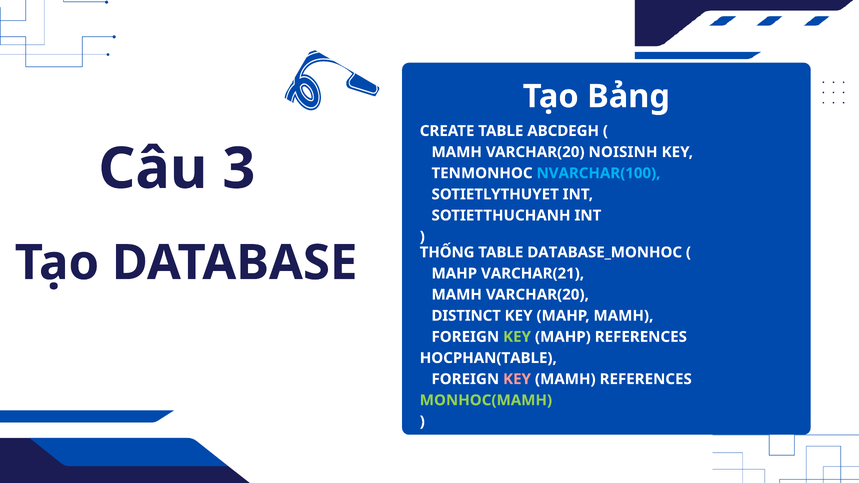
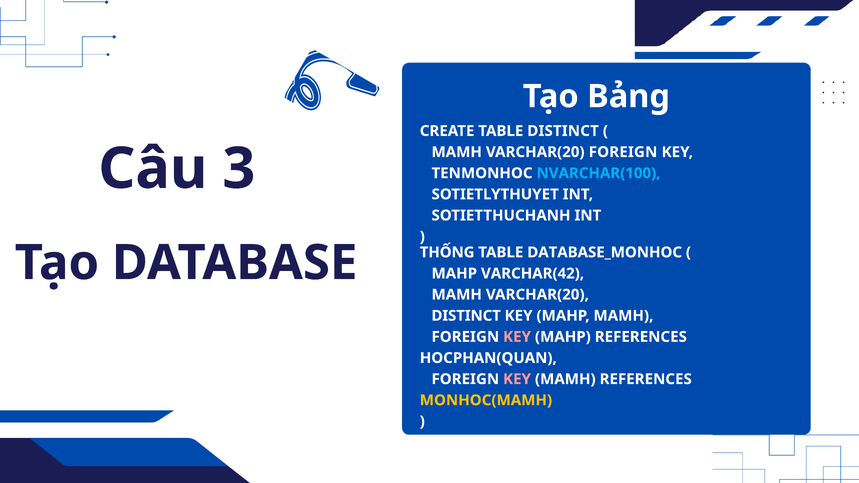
TABLE ABCDEGH: ABCDEGH -> DISTINCT (563, 131)
VARCHAR(20 NOISINH: NOISINH -> FOREIGN (623, 152)
VARCHAR(21: VARCHAR(21 -> VARCHAR(42 (533, 274)
KEY colour: light green -> pink (517, 337)
HOCPHAN(TABLE: HOCPHAN(TABLE -> HOCPHAN(QUAN (488, 358)
MONHOC(MAMH colour: light green -> yellow (486, 400)
